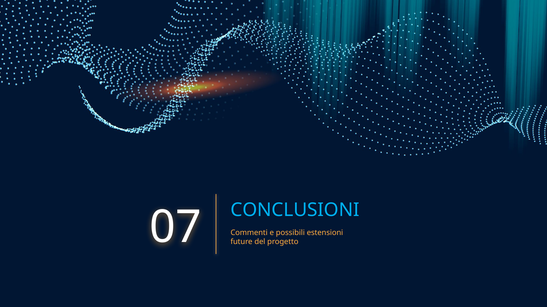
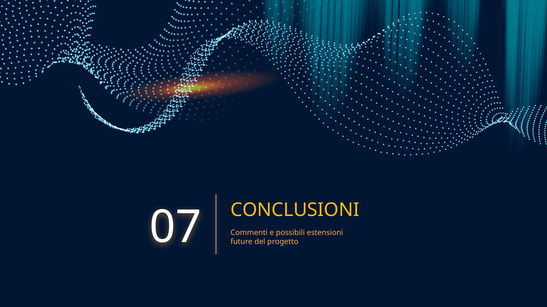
CONCLUSIONI colour: light blue -> yellow (295, 210)
